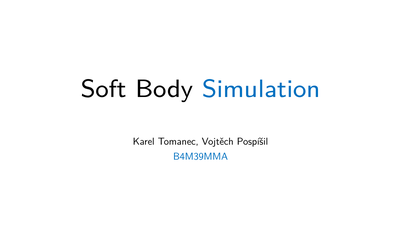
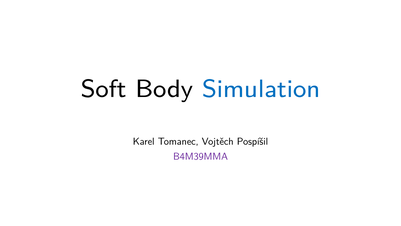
B4M39MMA colour: blue -> purple (201, 156)
